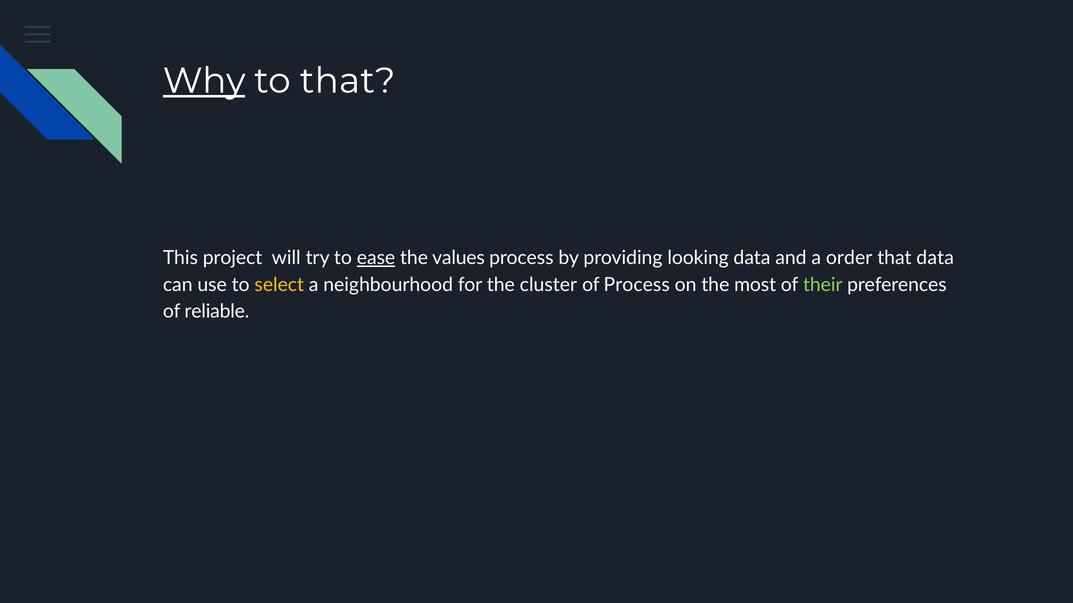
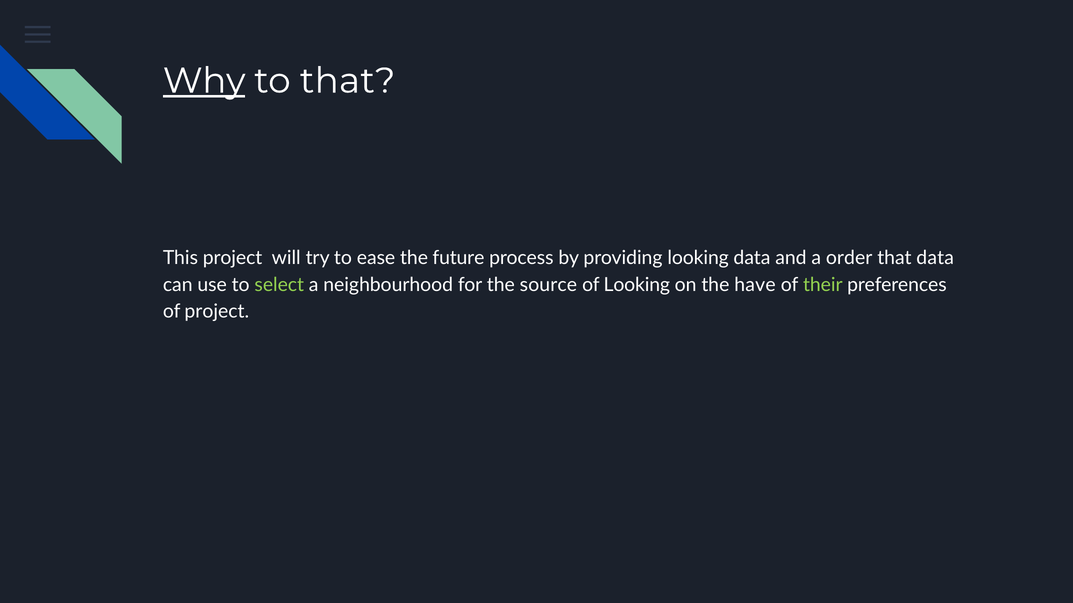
ease underline: present -> none (376, 258)
values: values -> future (458, 258)
select colour: yellow -> light green (279, 285)
cluster: cluster -> source (548, 285)
of Process: Process -> Looking (637, 285)
most: most -> have (755, 285)
of reliable: reliable -> project (217, 312)
